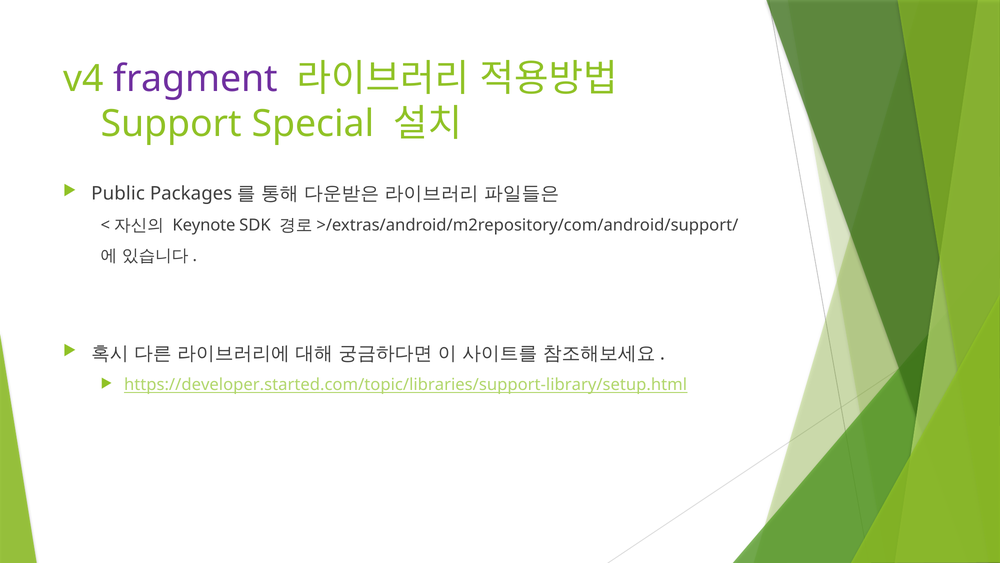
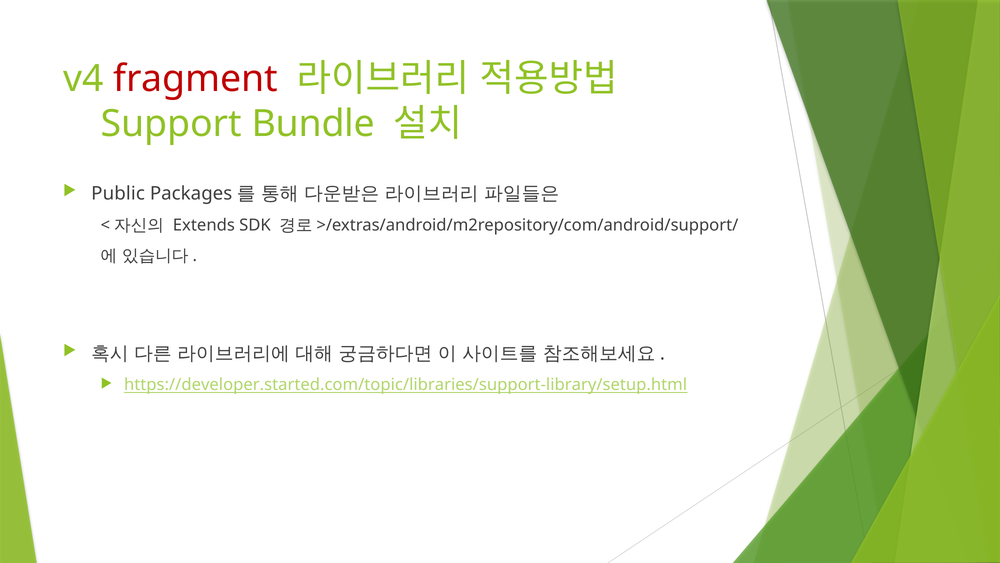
fragment colour: purple -> red (196, 79)
Special: Special -> Bundle (313, 124)
Keynote: Keynote -> Extends (204, 225)
